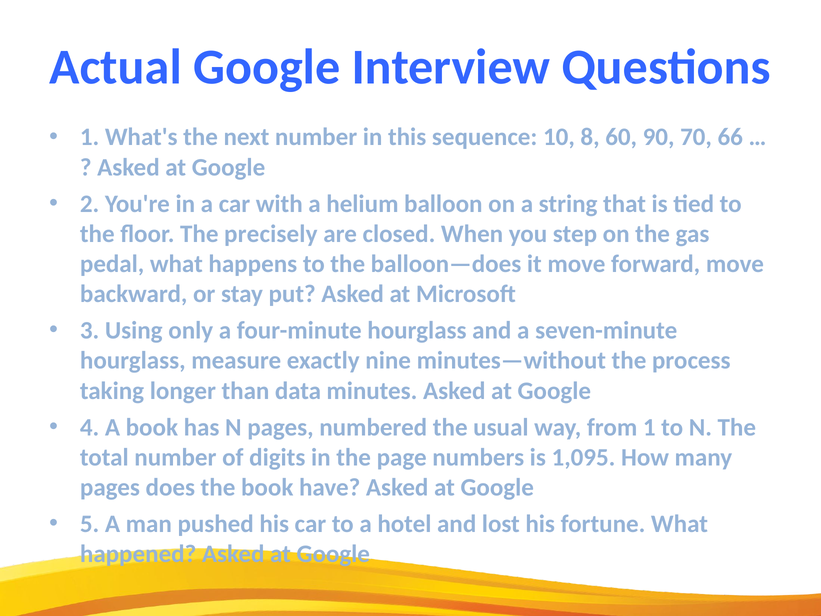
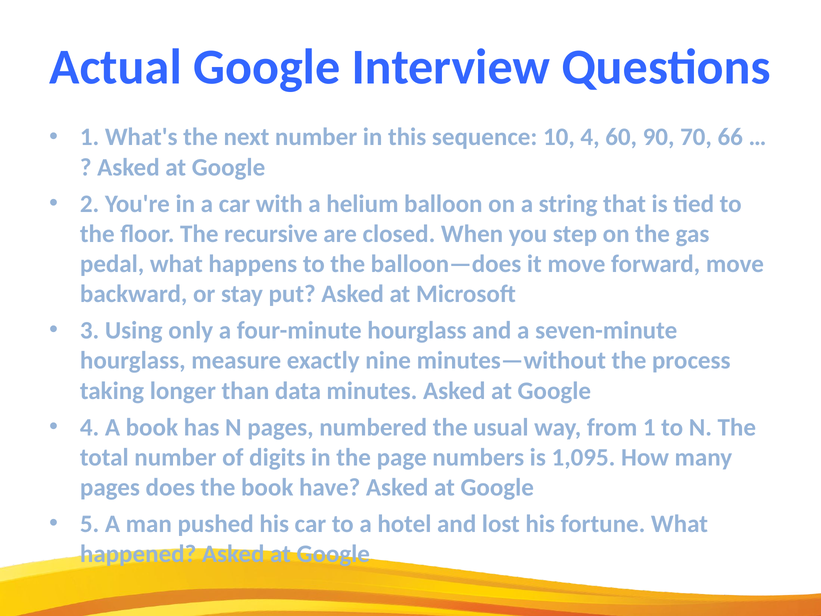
10 8: 8 -> 4 (590, 137)
precisely: precisely -> recursive (271, 234)
